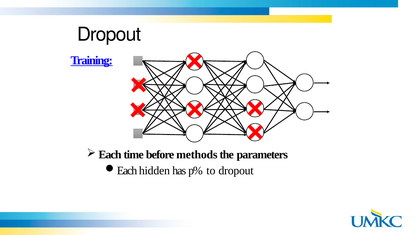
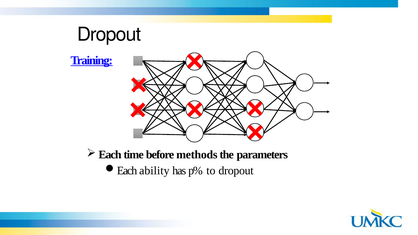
hidden: hidden -> ability (154, 171)
